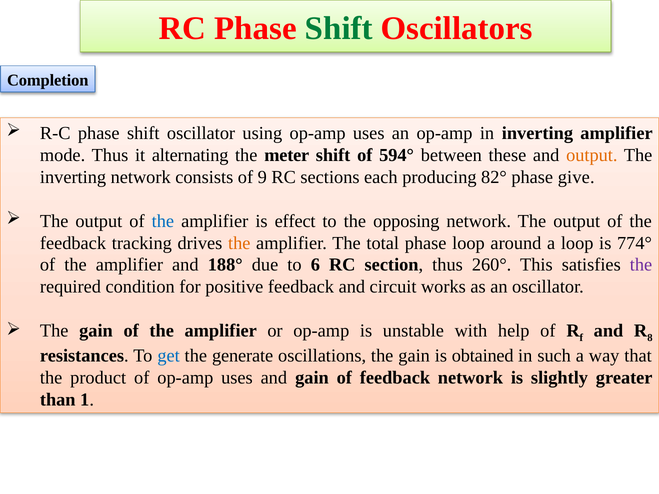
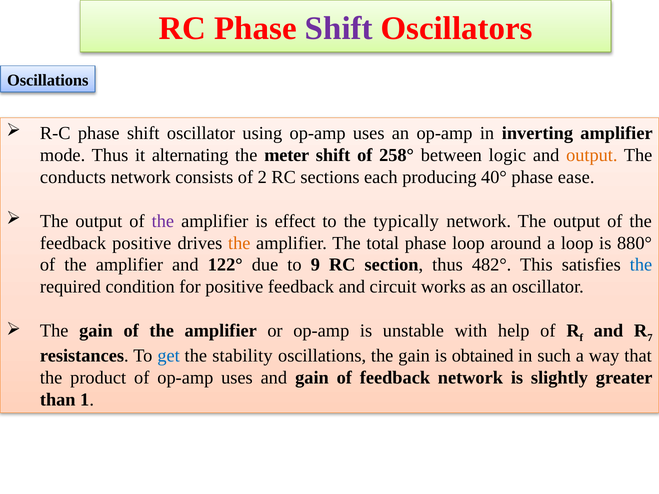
Shift colour: green -> purple (339, 28)
Completion: Completion -> Oscillations (48, 80)
594°: 594° -> 258° (397, 155)
these: these -> logic (507, 155)
inverting: inverting -> conducts (73, 177)
9: 9 -> 2 (262, 177)
82°: 82° -> 40° (494, 177)
give: give -> ease (576, 177)
the colour: blue -> purple (163, 221)
opposing: opposing -> typically (406, 221)
feedback tracking: tracking -> positive (142, 243)
774°: 774° -> 880° (634, 243)
188°: 188° -> 122° (225, 265)
6: 6 -> 9 (315, 265)
260°: 260° -> 482° (492, 265)
the colour: purple -> blue (641, 265)
8: 8 -> 7 (650, 338)
generate: generate -> stability (242, 356)
